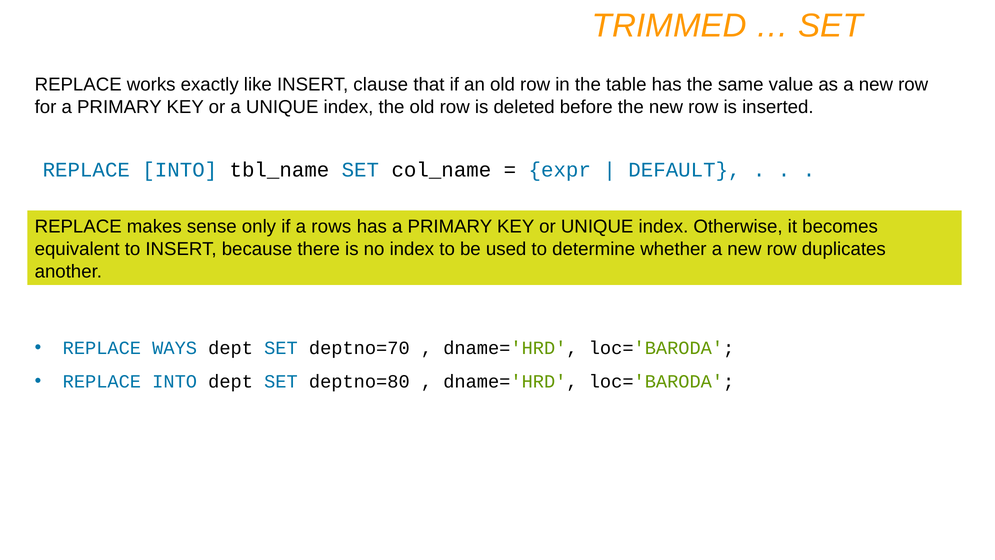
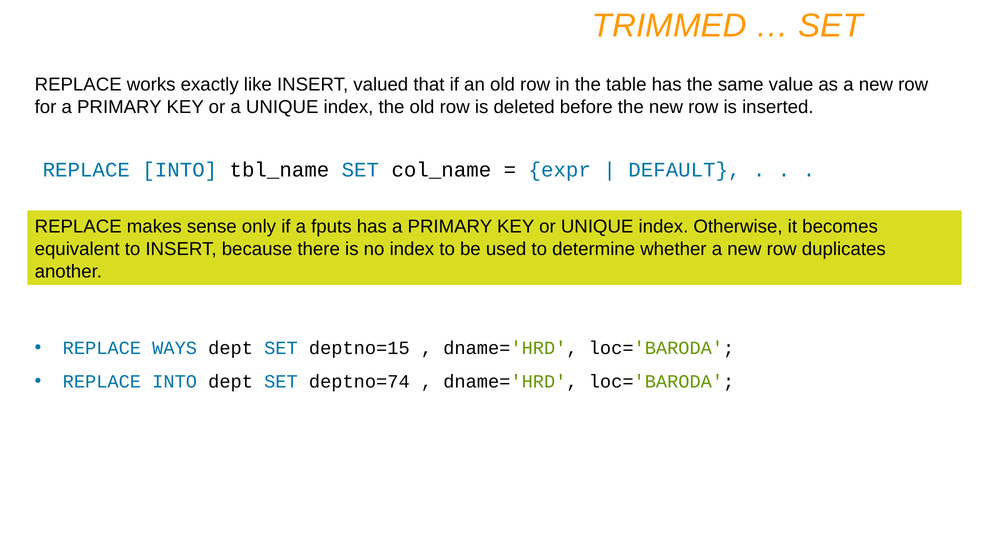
clause: clause -> valued (381, 85)
rows: rows -> fputs (331, 227)
deptno=70: deptno=70 -> deptno=15 (359, 348)
deptno=80: deptno=80 -> deptno=74 (359, 381)
